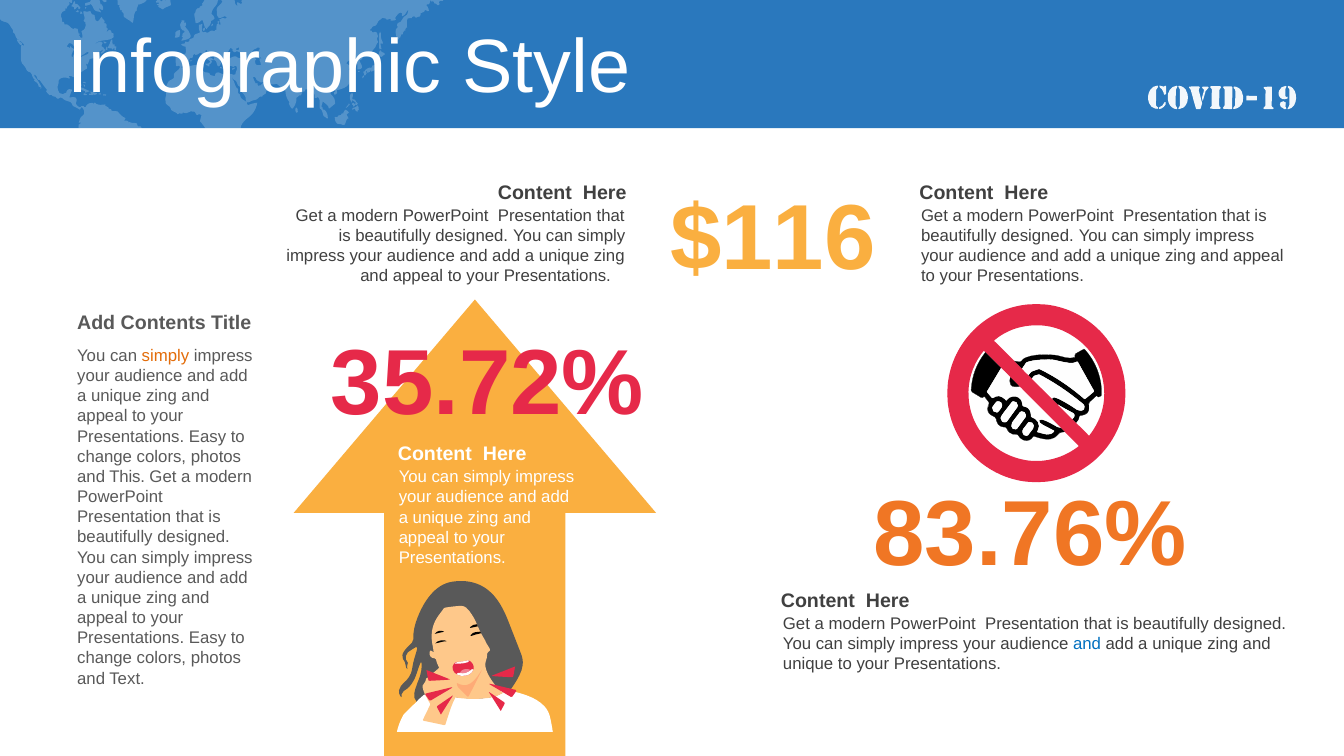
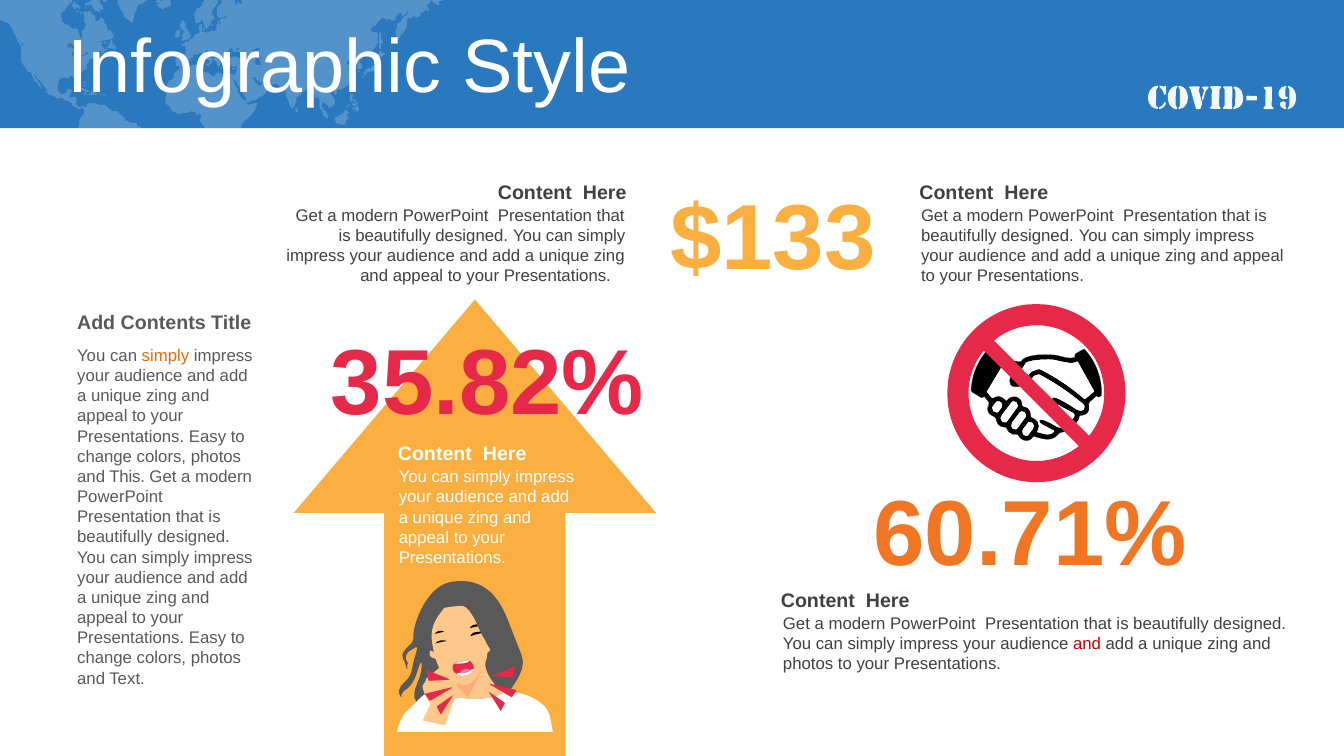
$116: $116 -> $133 (773, 239)
35.72%: 35.72% -> 35.82% (487, 384)
83.76%: 83.76% -> 60.71% (1030, 535)
and colour: blue -> red (1087, 644)
unique: unique -> photos (808, 664)
